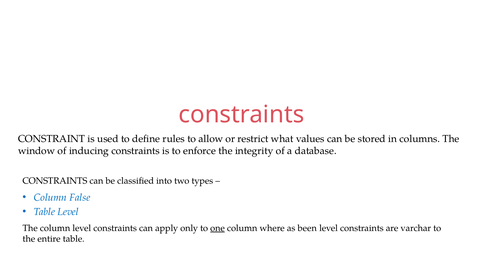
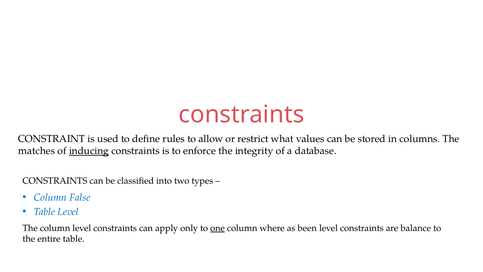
window: window -> matches (37, 151)
inducing underline: none -> present (89, 151)
varchar: varchar -> balance (416, 228)
